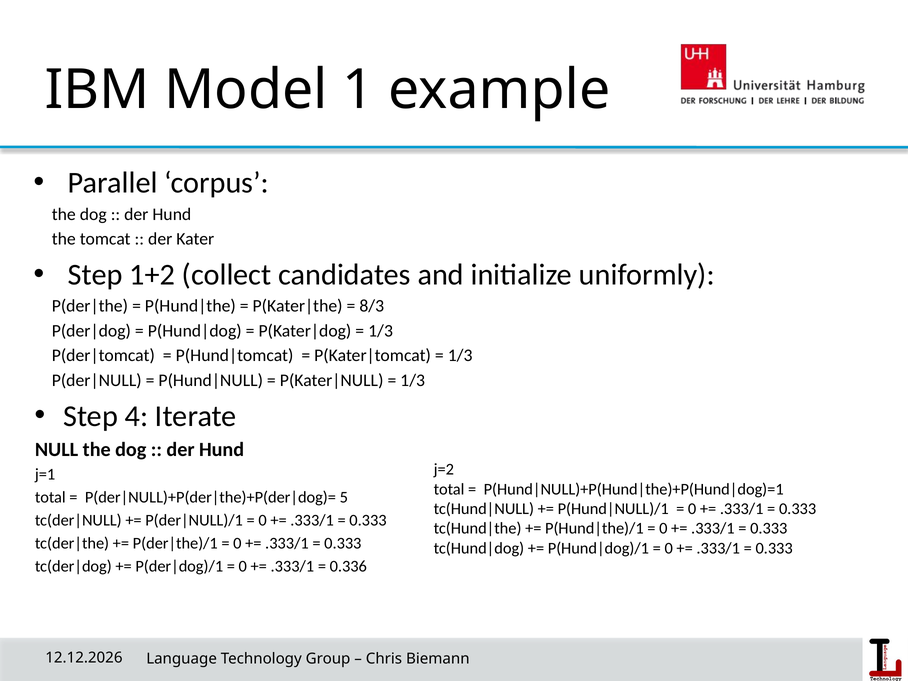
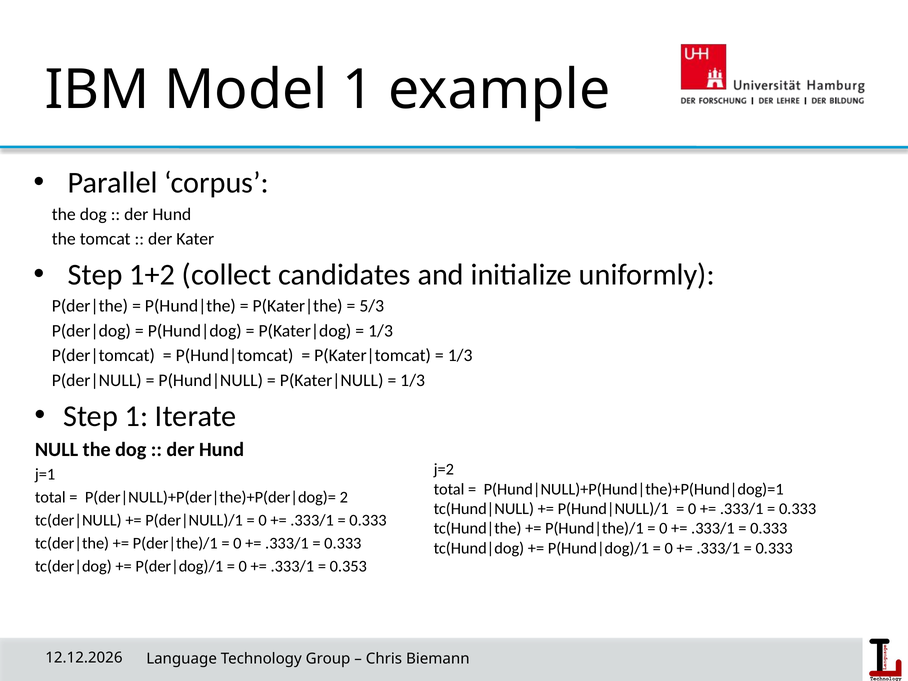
8/3: 8/3 -> 5/3 (372, 306)
Step 4: 4 -> 1 (136, 416)
5: 5 -> 2 (344, 498)
0.336: 0.336 -> 0.353 (348, 567)
